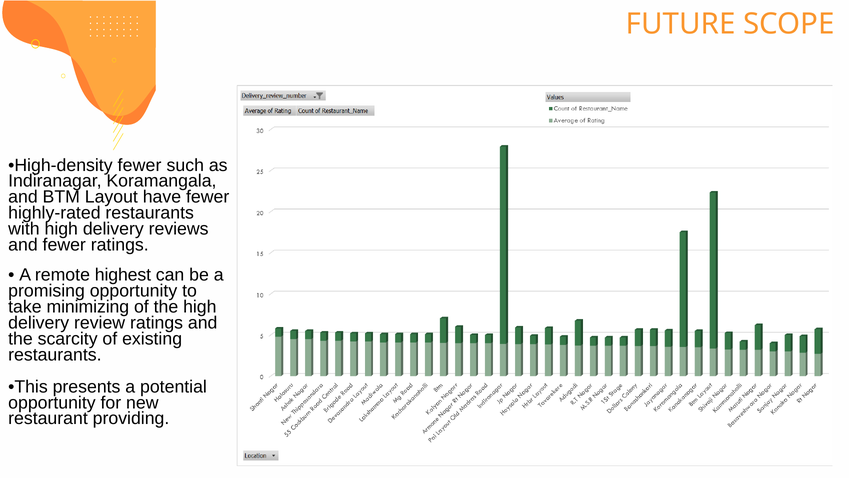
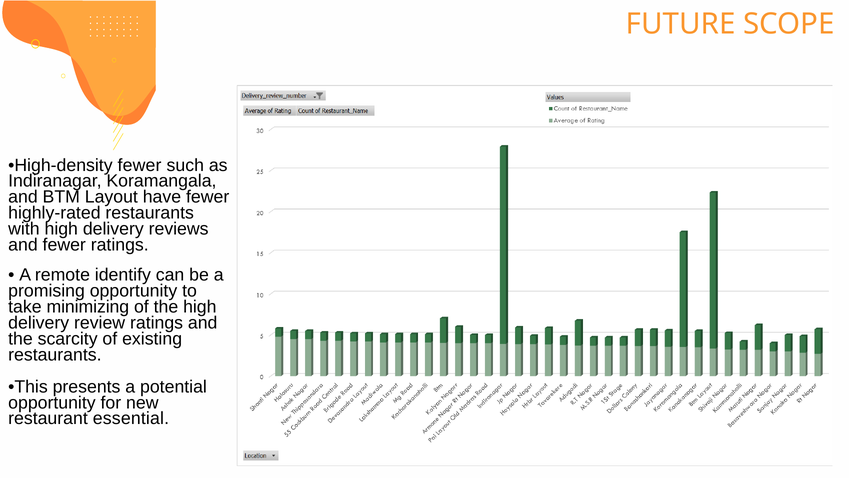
highest: highest -> identify (123, 275)
providing: providing -> essential (131, 418)
